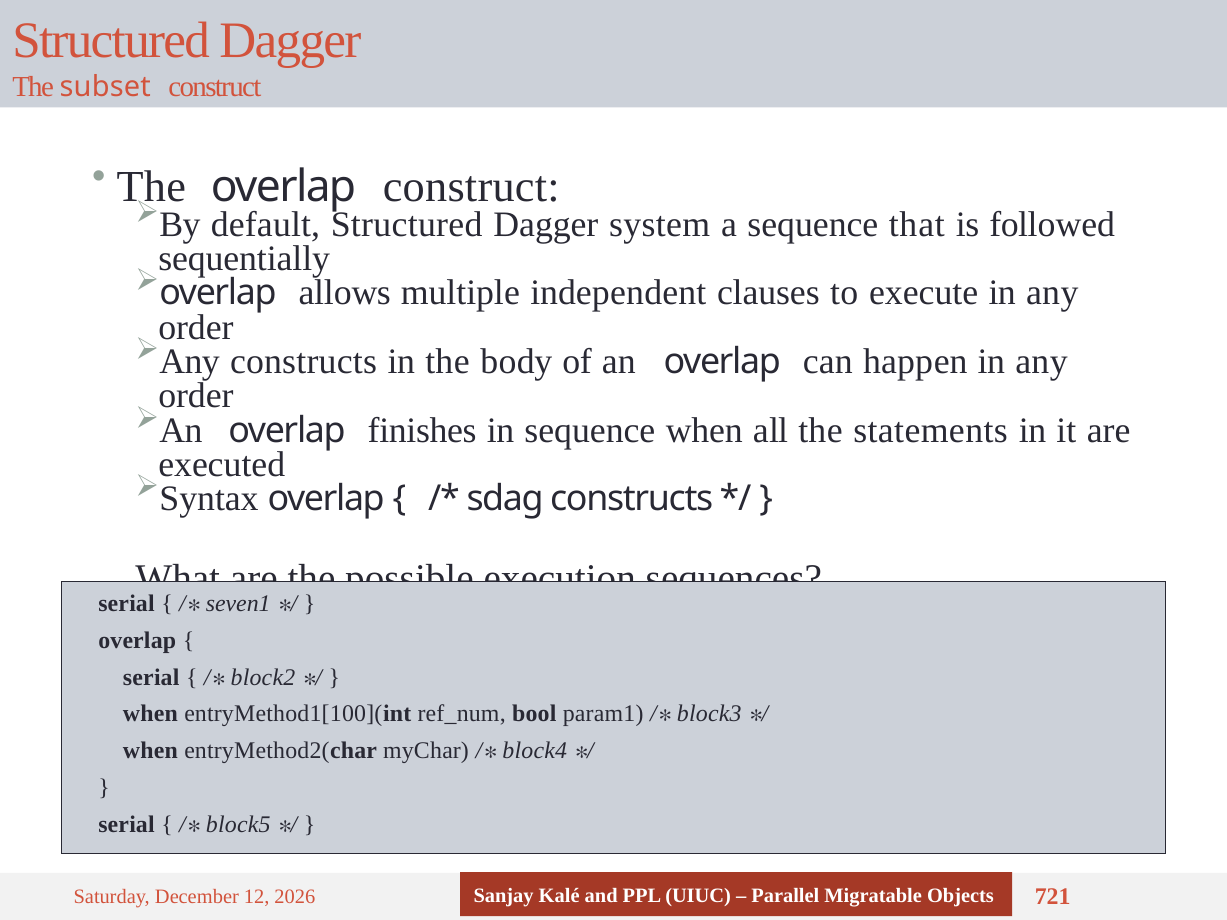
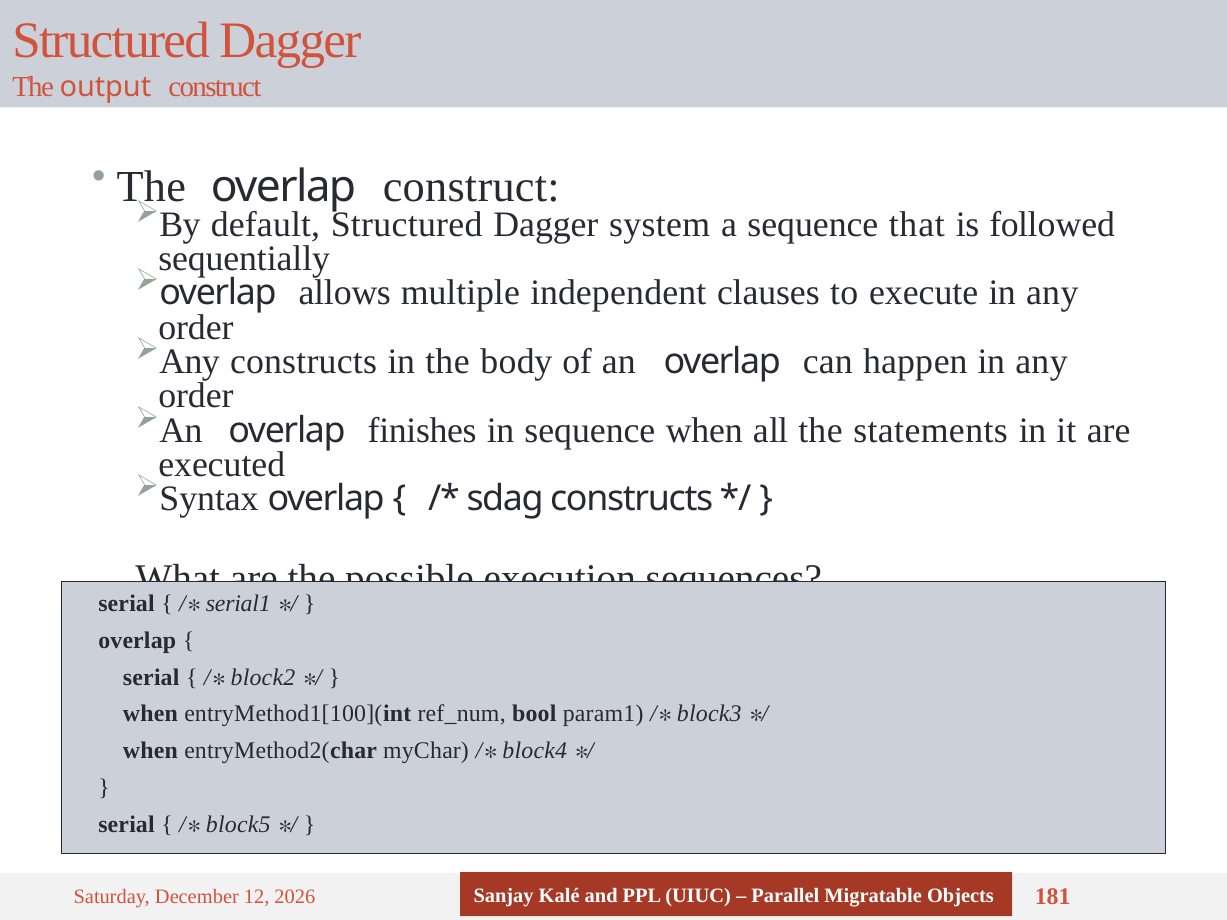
subset: subset -> output (105, 87)
seven1: seven1 -> serial1 (238, 603)
721: 721 -> 181 (1053, 897)
